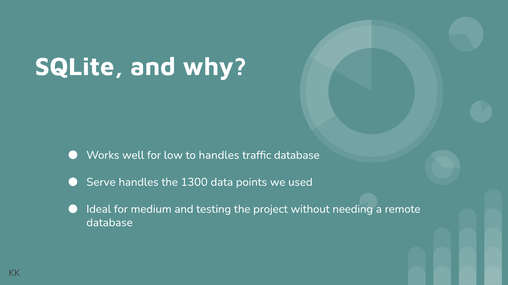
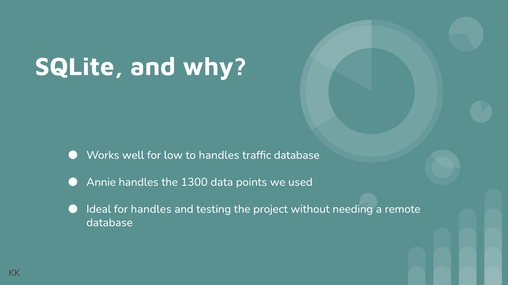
Serve: Serve -> Annie (101, 183)
for medium: medium -> handles (151, 210)
